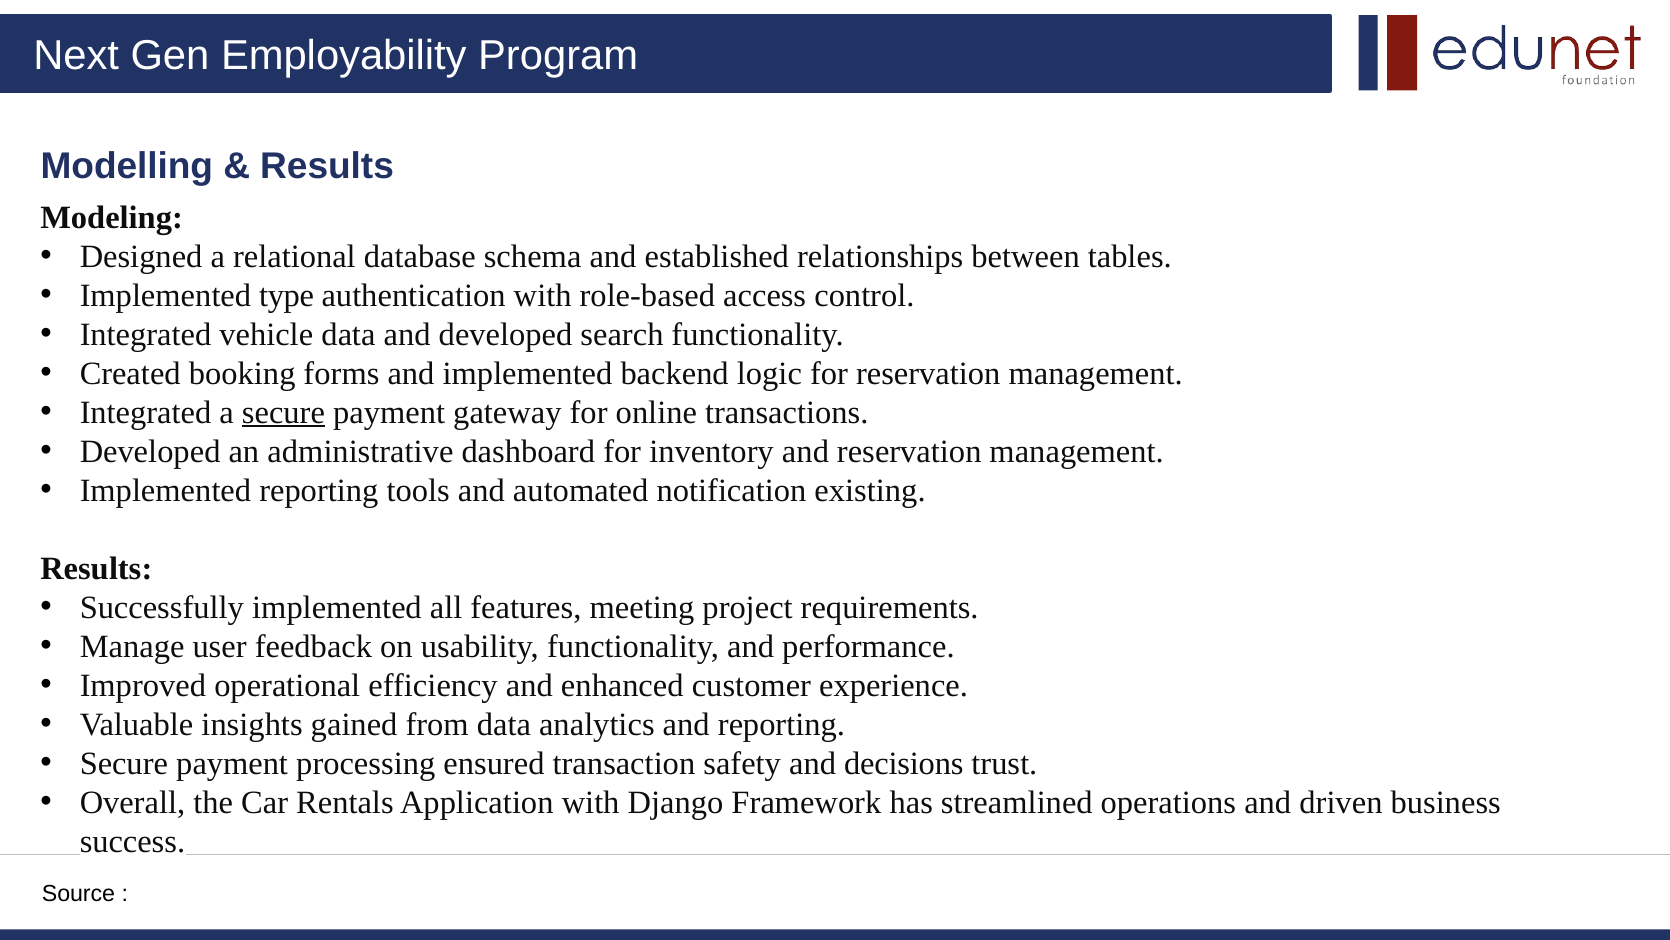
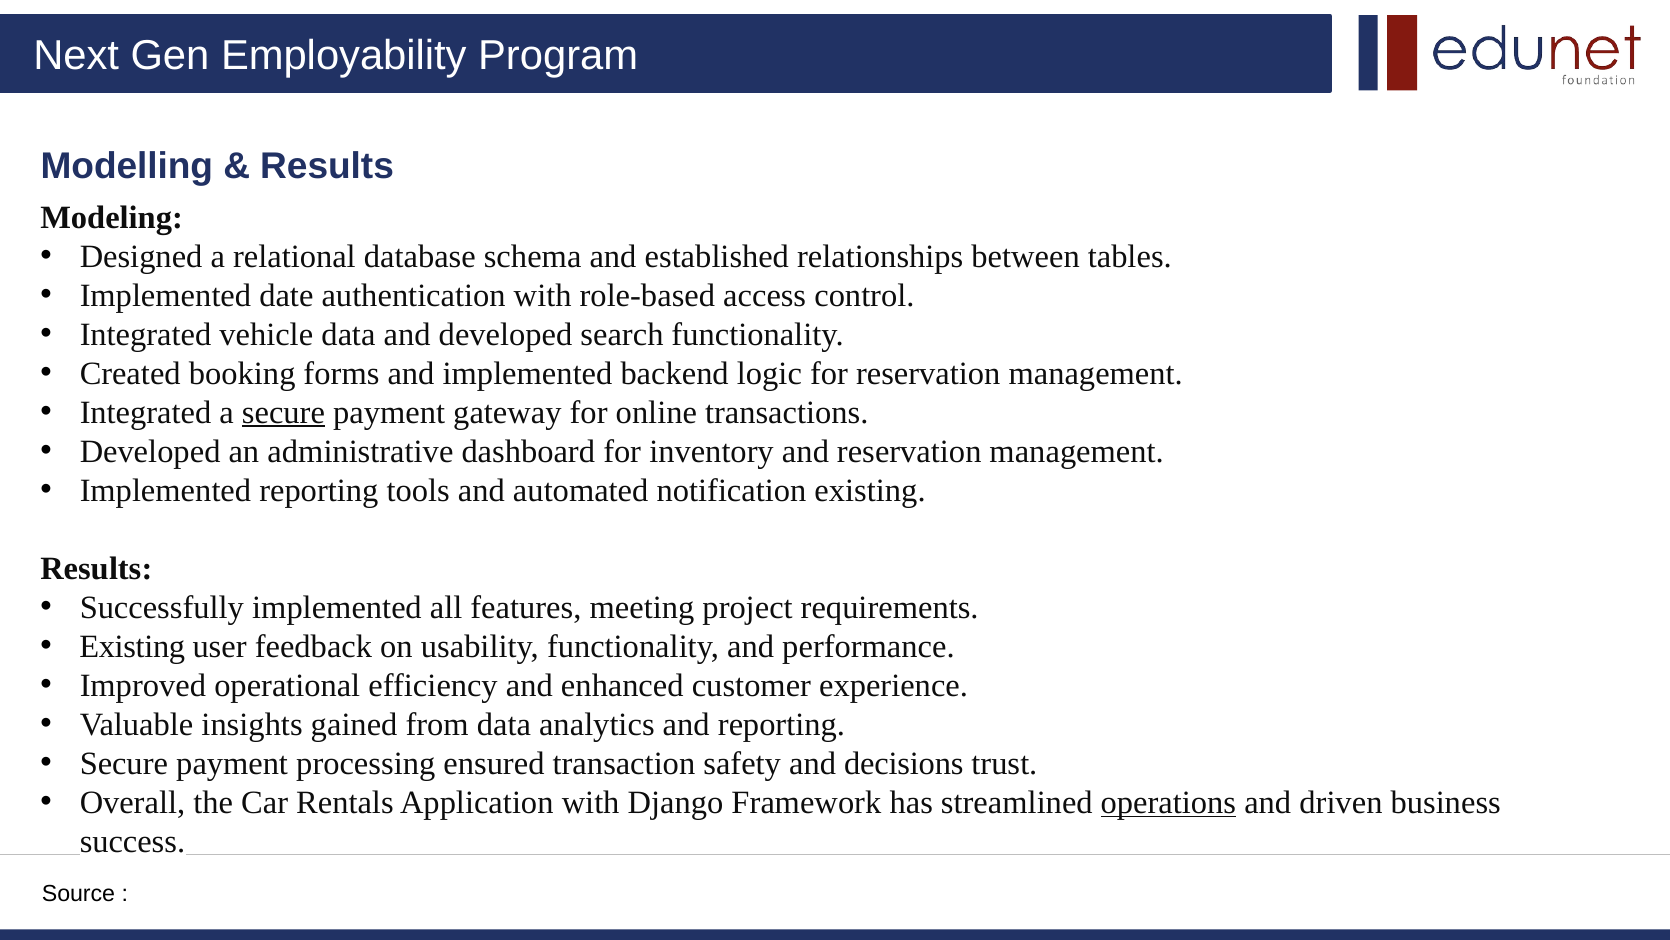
type: type -> date (286, 295)
Manage: Manage -> Existing (132, 646)
operations underline: none -> present (1168, 802)
